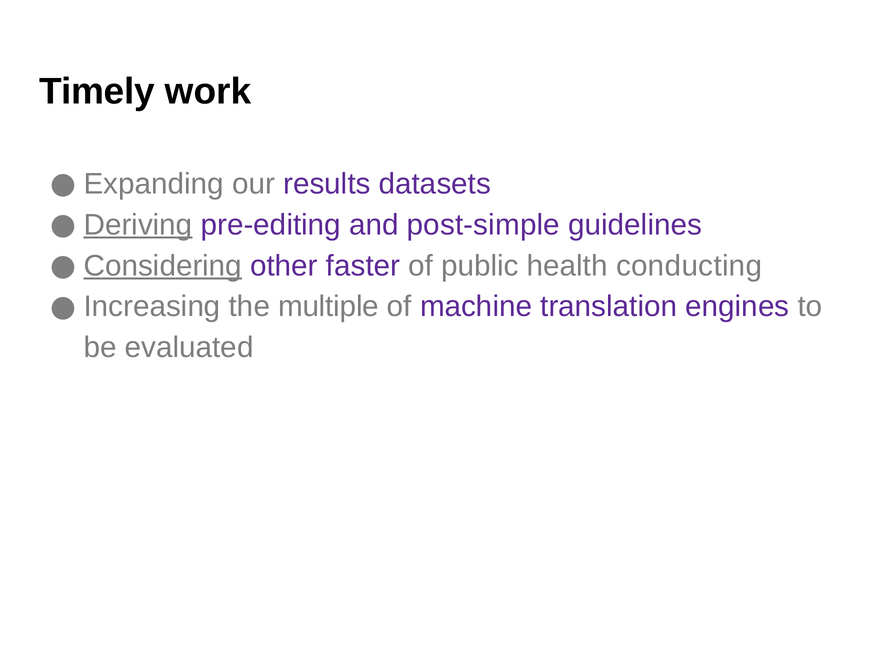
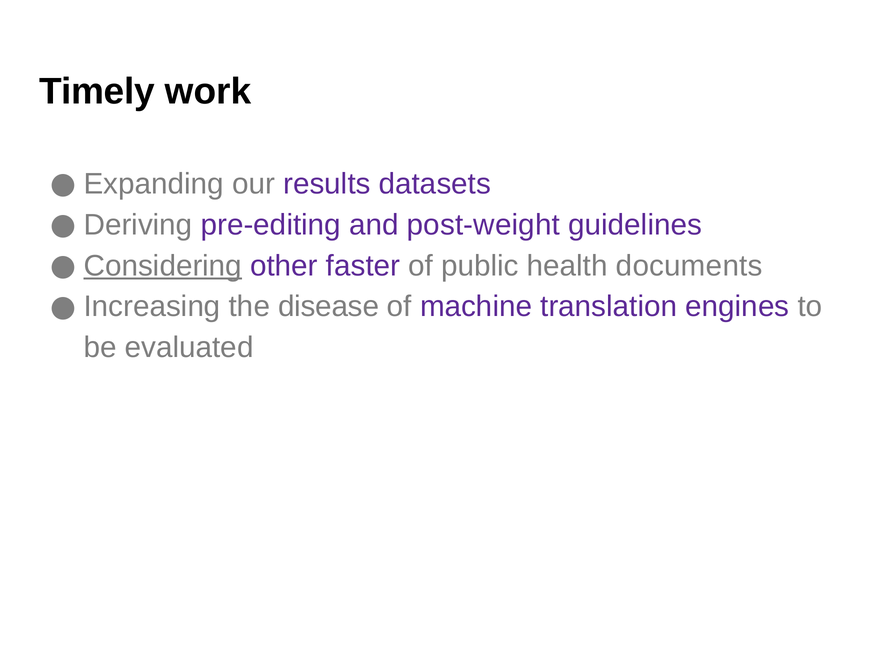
Deriving underline: present -> none (138, 225)
post-simple: post-simple -> post-weight (483, 225)
conducting: conducting -> documents (689, 266)
multiple: multiple -> disease (329, 306)
